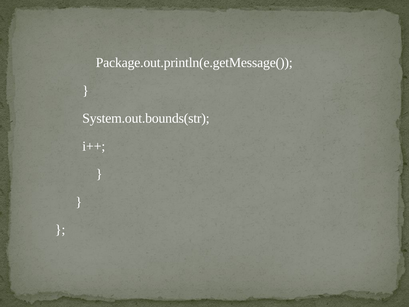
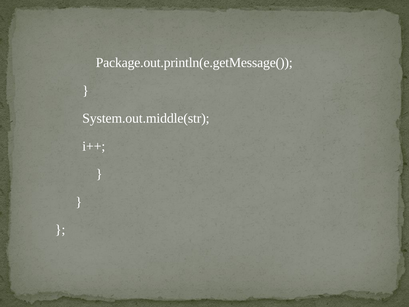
System.out.bounds(str: System.out.bounds(str -> System.out.middle(str (146, 118)
